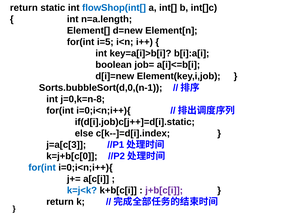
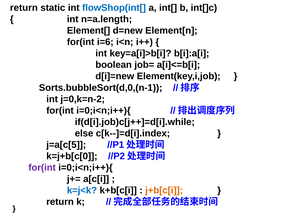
i=5: i=5 -> i=6 (105, 42)
j=0,k=n-8: j=0,k=n-8 -> j=0,k=n-2 (83, 99)
if(d[i].job)c[j++]=d[i].static: if(d[i].job)c[j++]=d[i].static -> if(d[i].job)c[j++]=d[i].while (135, 122)
j=a[c[3: j=a[c[3 -> j=a[c[5 (66, 145)
for(int colour: blue -> purple (42, 167)
j+b[c[i colour: purple -> orange (164, 190)
